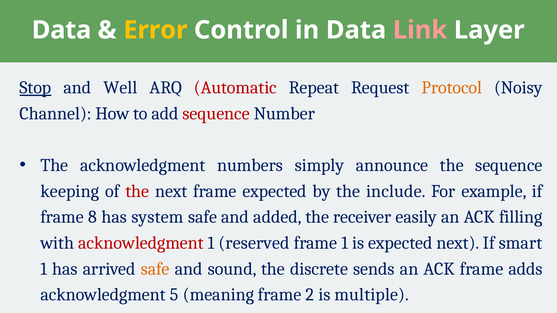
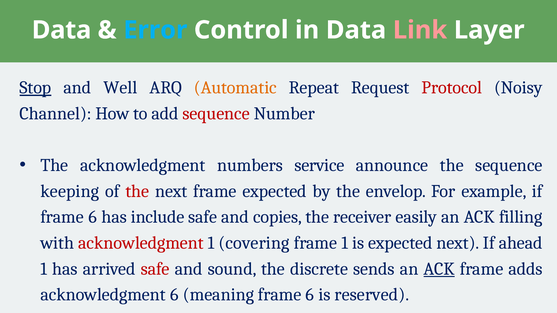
Error colour: yellow -> light blue (155, 30)
Automatic colour: red -> orange (235, 88)
Protocol colour: orange -> red (452, 88)
simply: simply -> service (319, 165)
include: include -> envelop (396, 191)
8: 8 -> 6 (93, 217)
system: system -> include (158, 217)
added: added -> copies (277, 217)
reserved: reserved -> covering (254, 243)
smart: smart -> ahead (521, 243)
safe colour: orange -> red (155, 269)
ACK underline: none -> present (439, 269)
acknowledgment 5: 5 -> 6 (174, 295)
meaning frame 2: 2 -> 6 (310, 295)
multiple: multiple -> reserved (372, 295)
